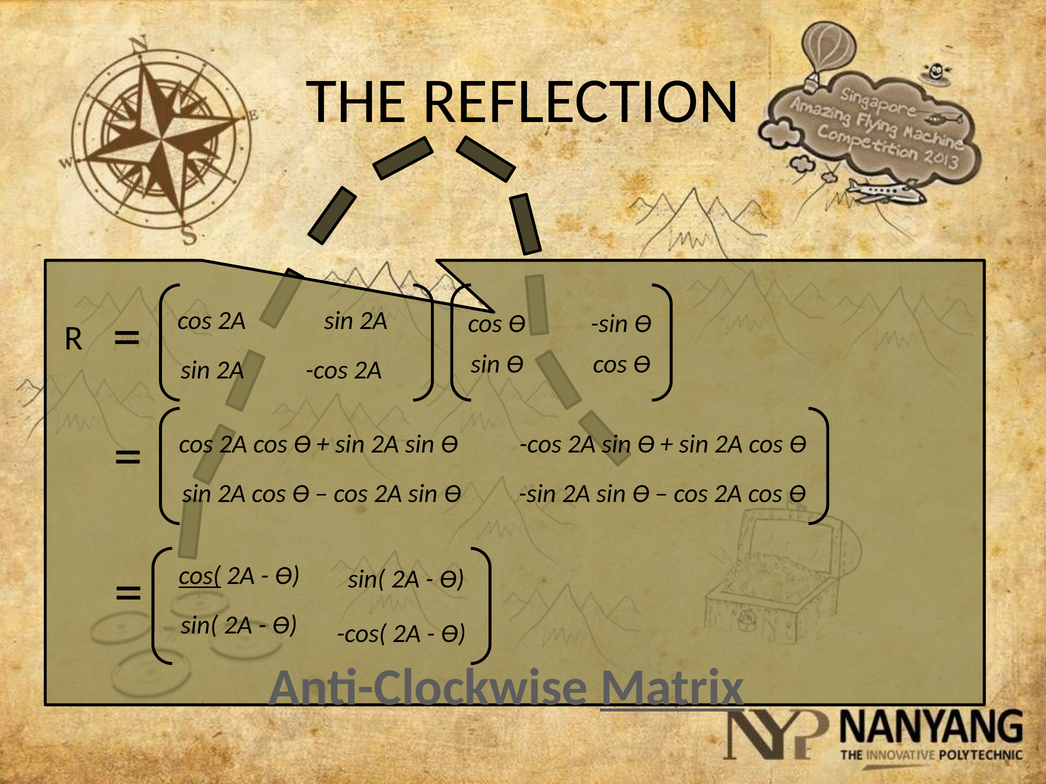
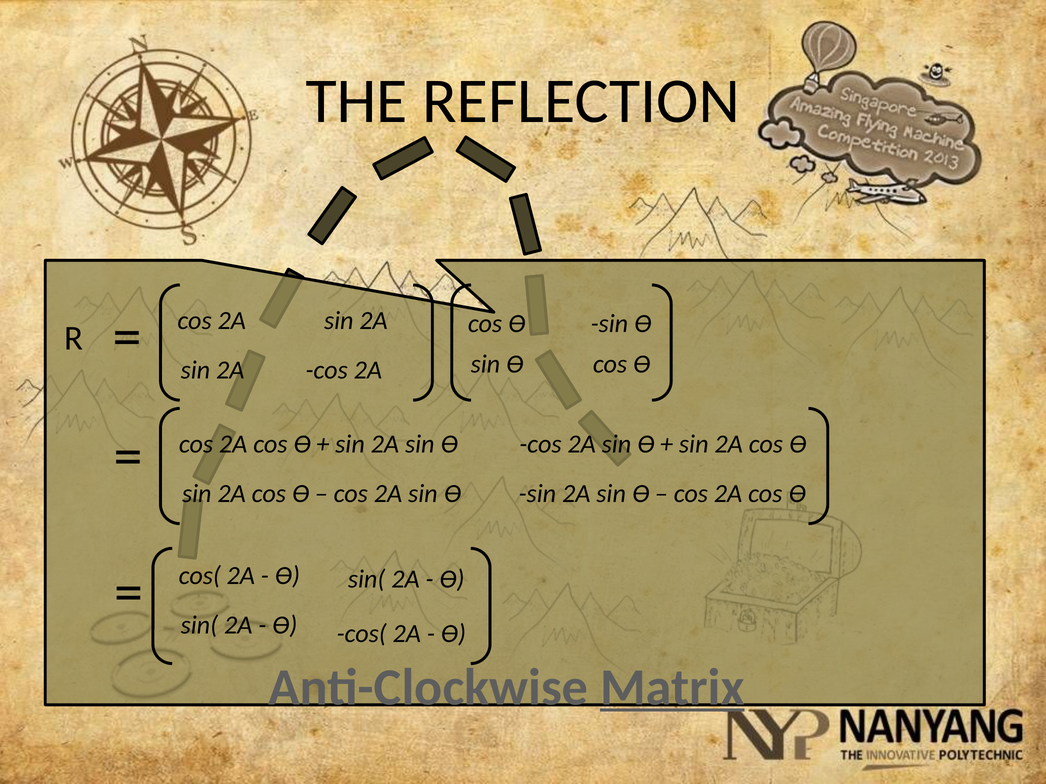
cos( underline: present -> none (200, 576)
